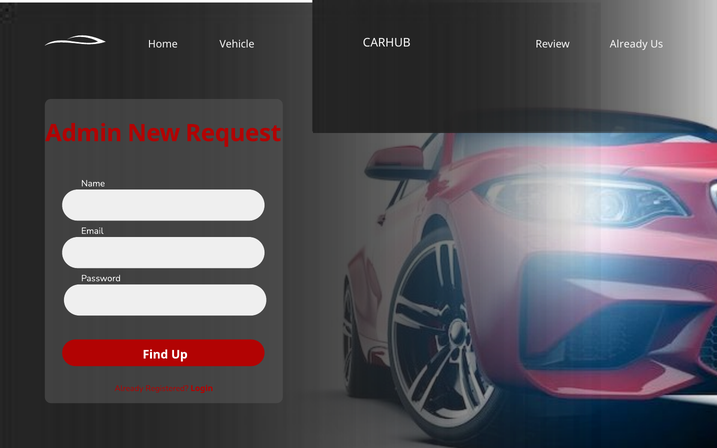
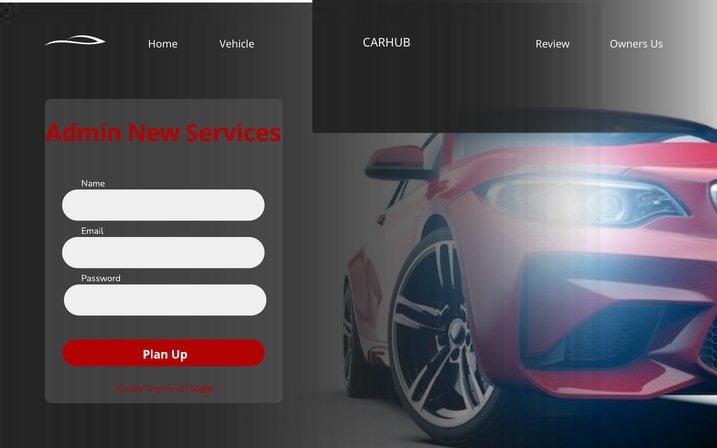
Review Already: Already -> Owners (629, 44)
Request: Request -> Services (233, 133)
Find: Find -> Plan (155, 355)
